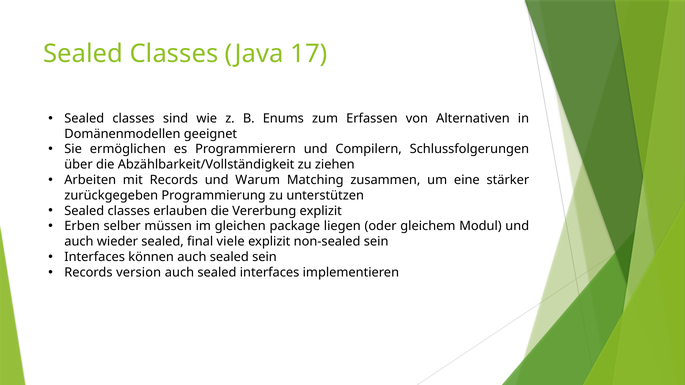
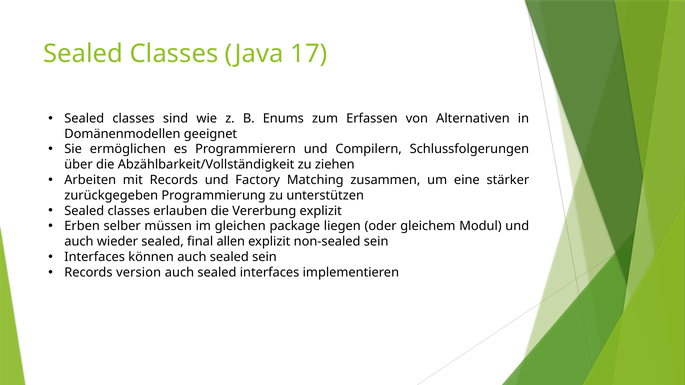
Warum: Warum -> Factory (258, 180)
viele: viele -> allen (231, 242)
